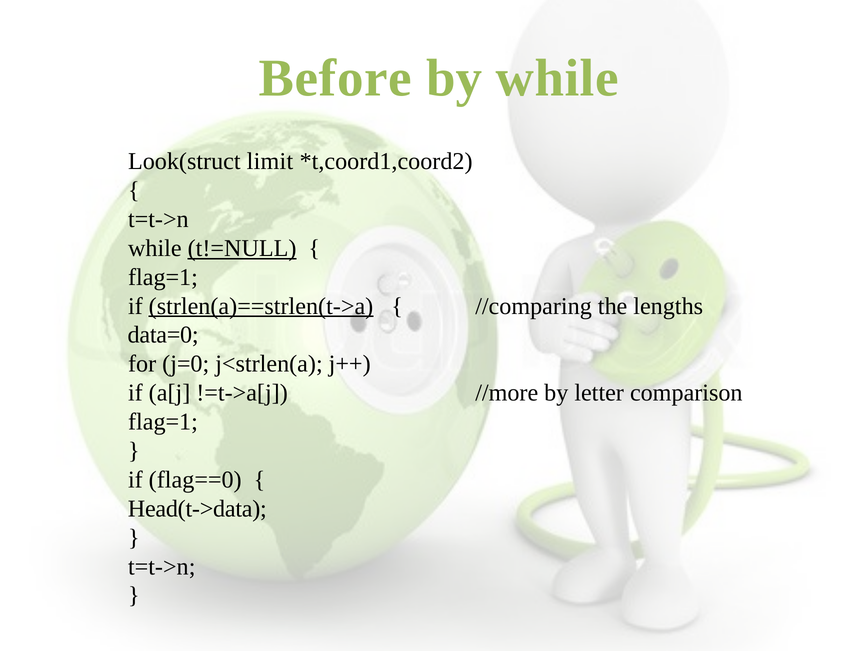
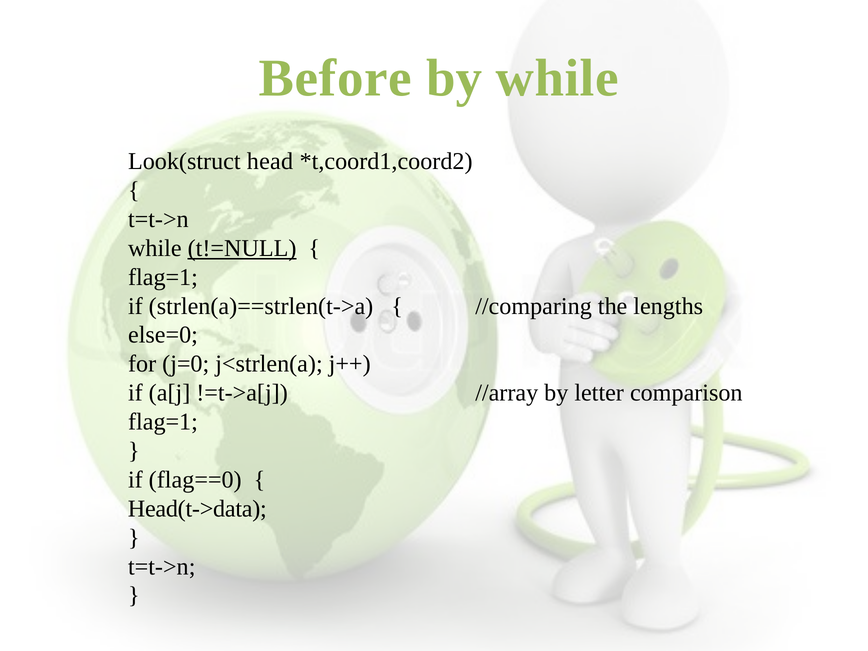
limit: limit -> head (270, 161)
strlen(a)==strlen(t->a underline: present -> none (261, 306)
data=0: data=0 -> else=0 (163, 335)
//more: //more -> //array (507, 393)
